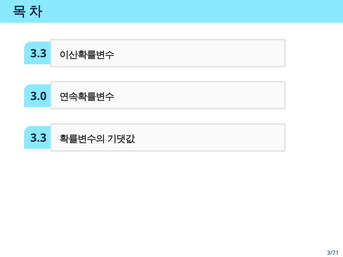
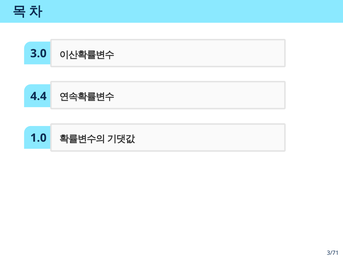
3.3: 3.3 -> 3.0 (38, 54)
3.0: 3.0 -> 4.4 (38, 96)
3.3: 3.3 -> 1.0 (38, 138)
